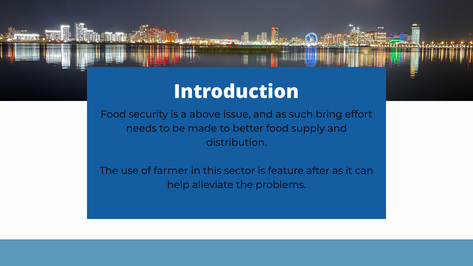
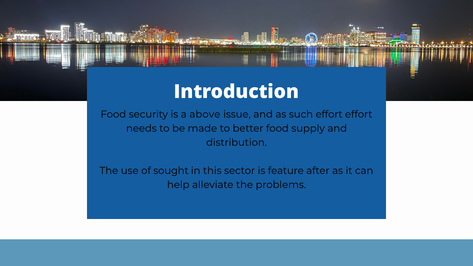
such bring: bring -> effort (329, 114)
farmer: farmer -> sought (171, 171)
